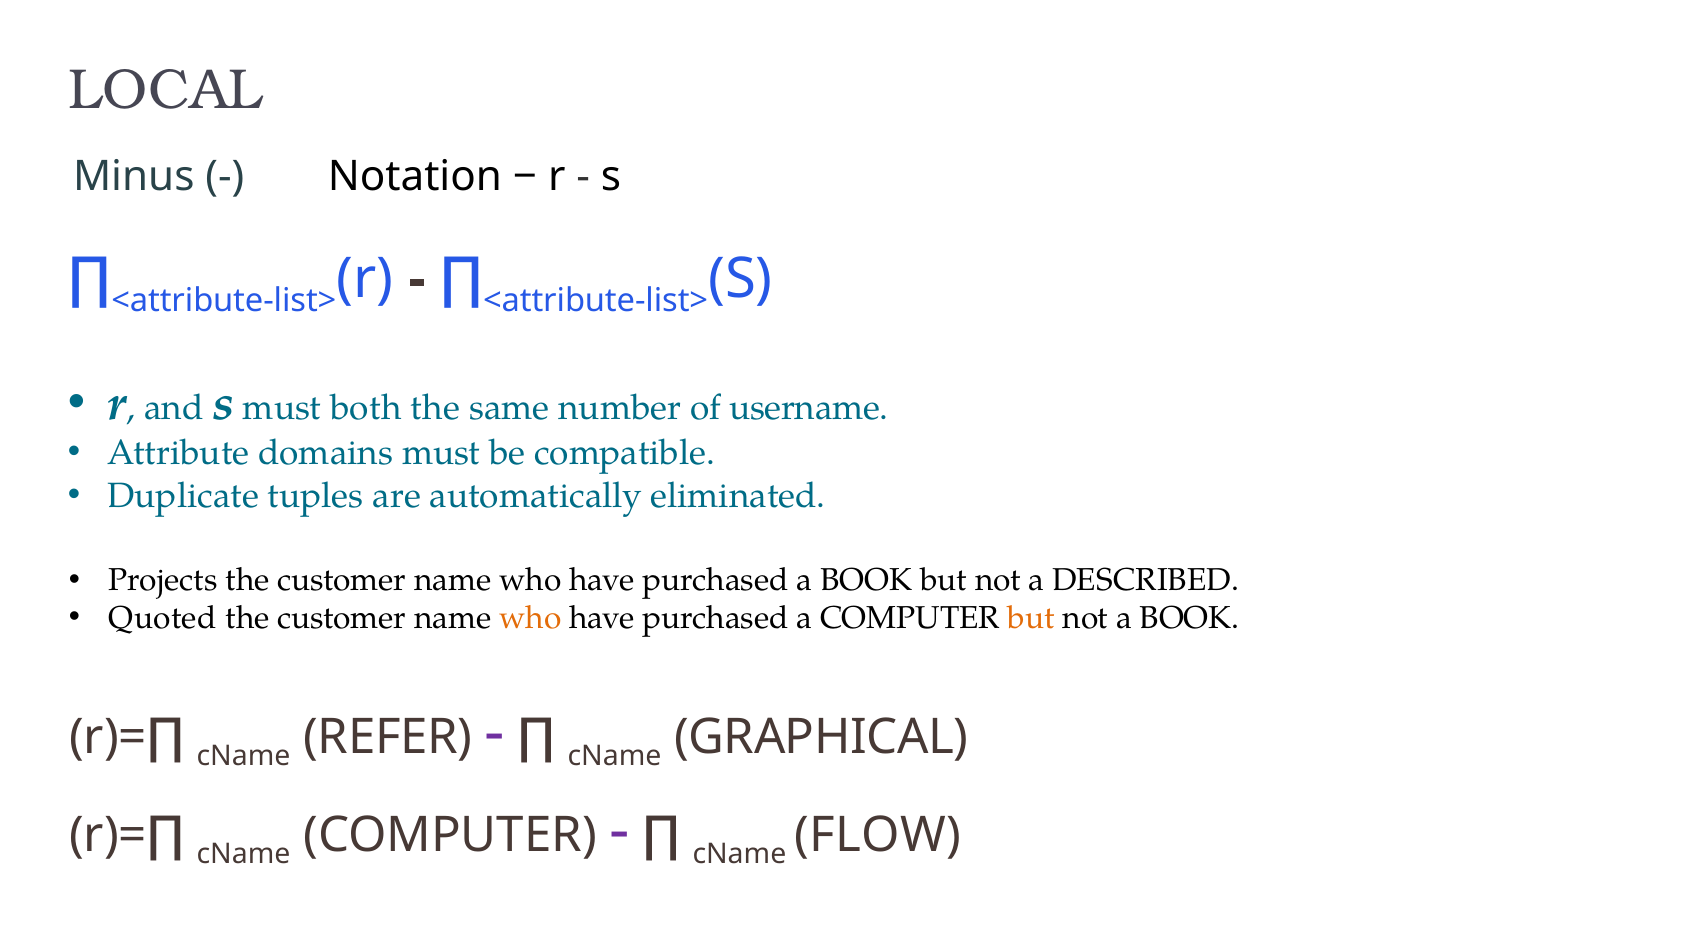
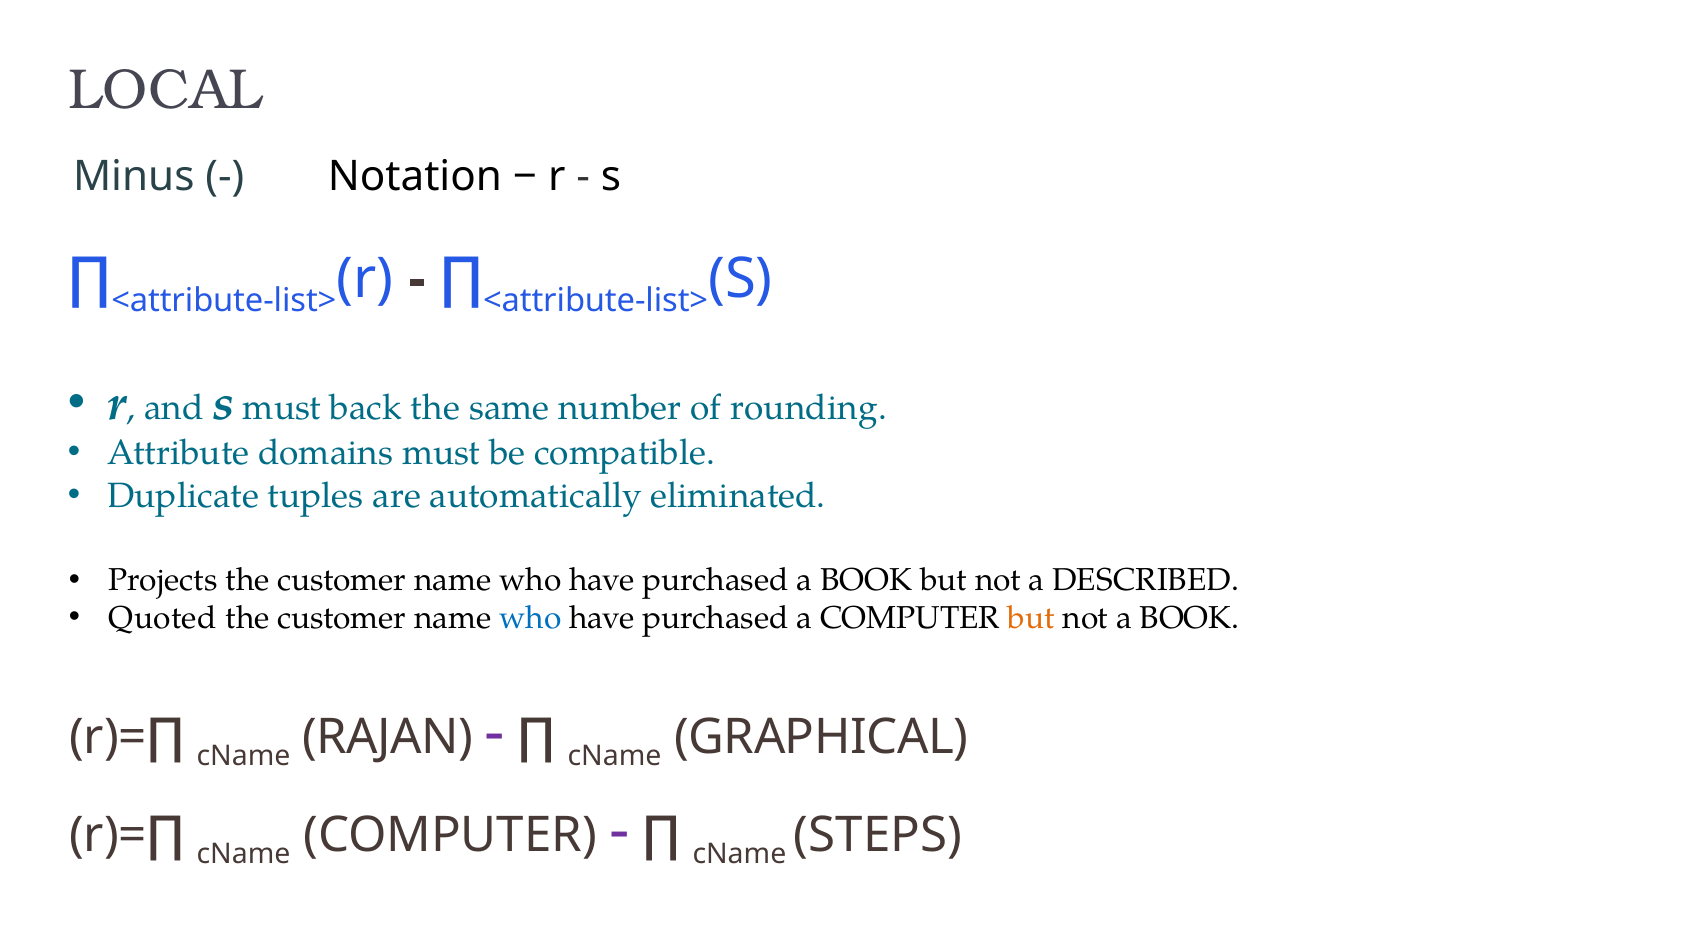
both: both -> back (366, 408)
username: username -> rounding (809, 408)
who colour: orange -> blue (530, 619)
REFER: REFER -> RAJAN (388, 737)
FLOW: FLOW -> STEPS (878, 835)
